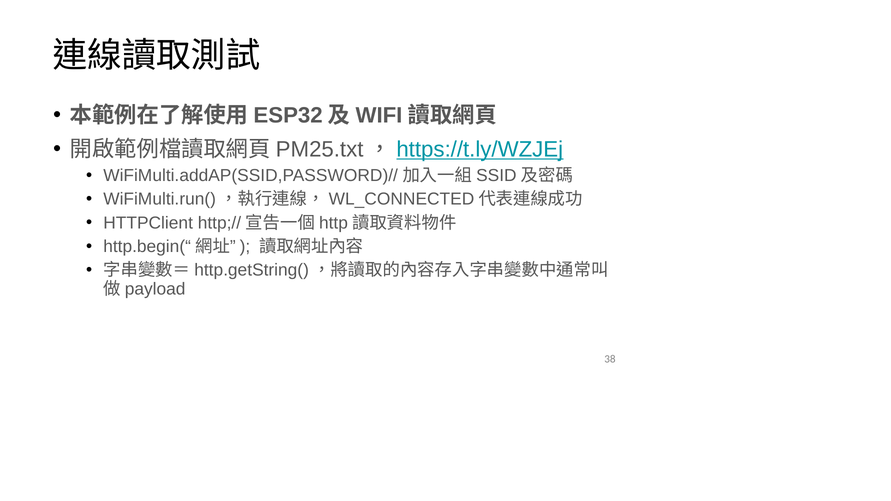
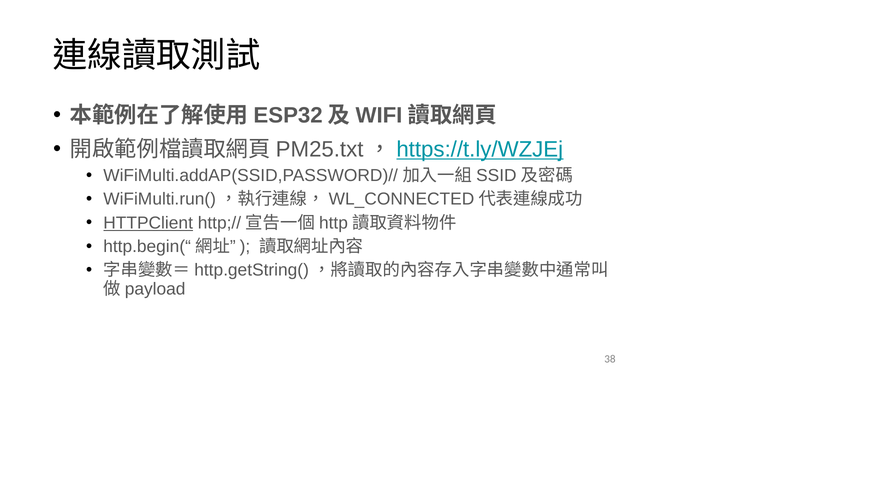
HTTPClient underline: none -> present (148, 223)
